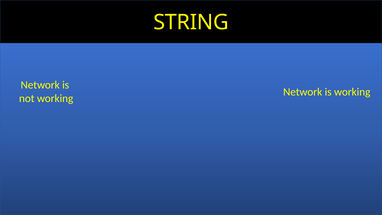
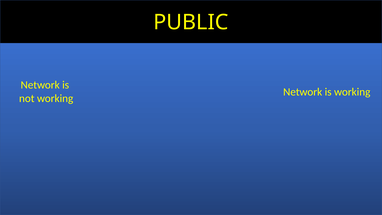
STRING: STRING -> PUBLIC (191, 22)
